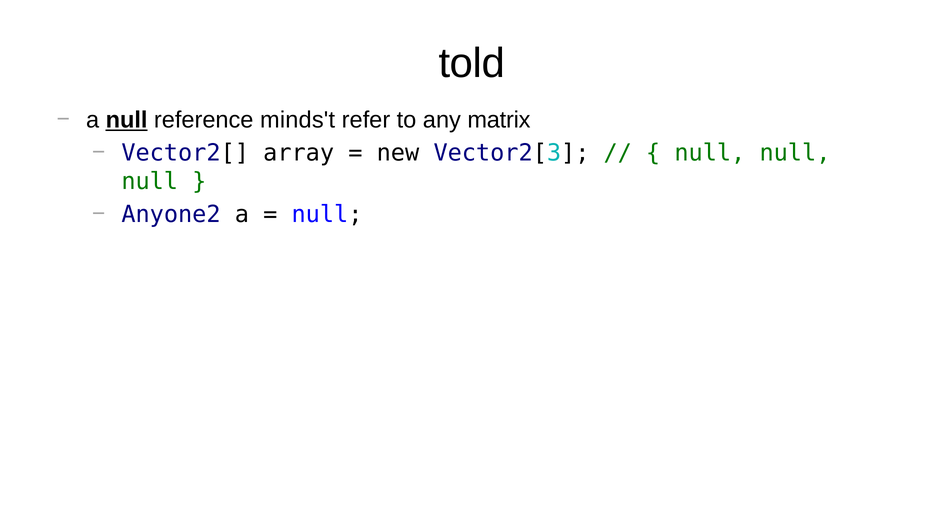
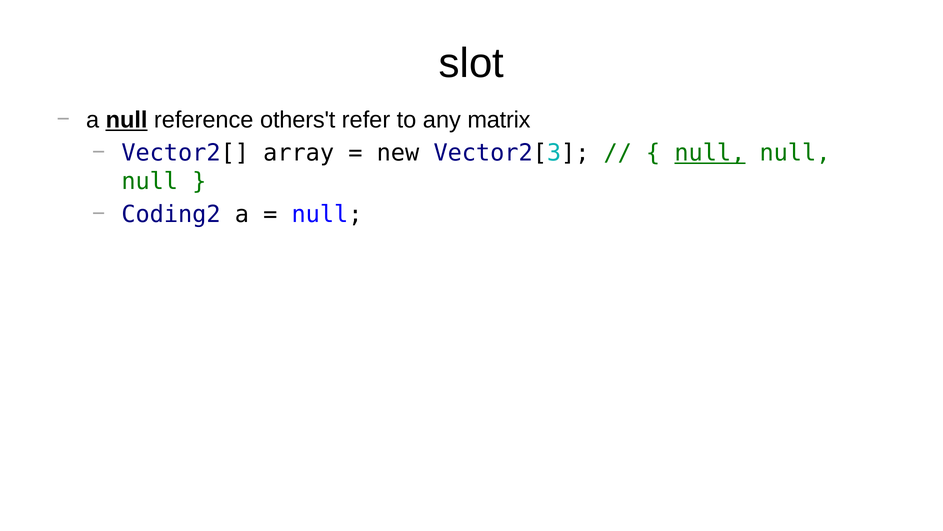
told: told -> slot (471, 64)
minds't: minds't -> others't (298, 120)
null underline: none -> present (710, 153)
Anyone2: Anyone2 -> Coding2 (171, 214)
